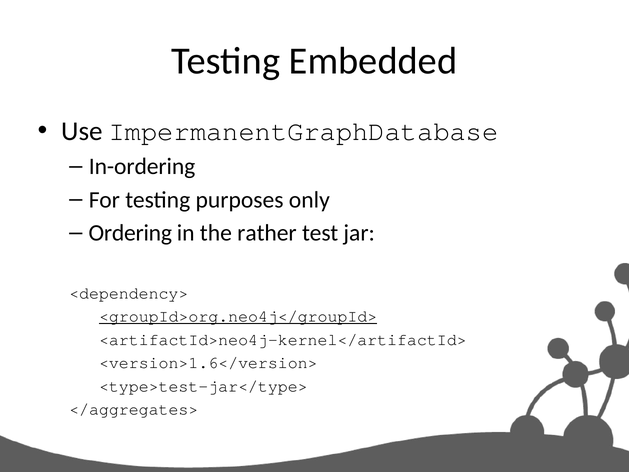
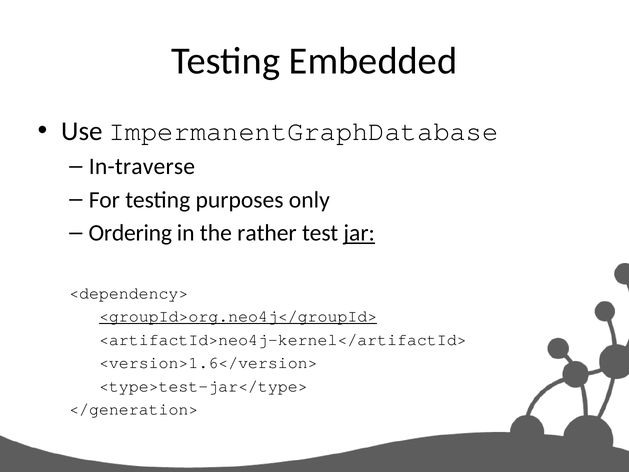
In-ordering: In-ordering -> In-traverse (142, 166)
jar underline: none -> present (359, 233)
</aggregates>: </aggregates> -> </generation> (134, 409)
